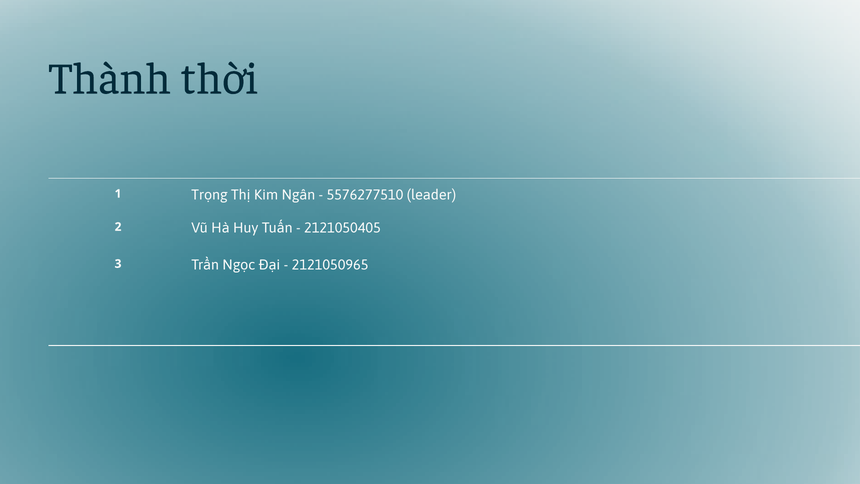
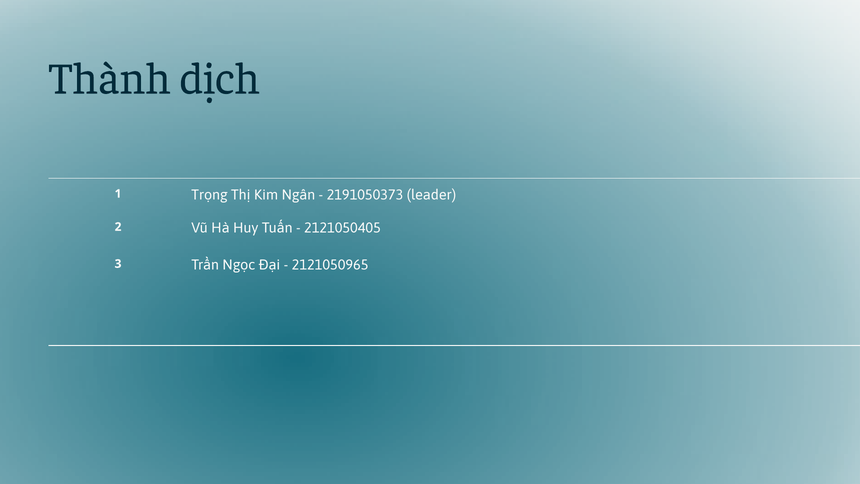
thời: thời -> dịch (220, 79)
5576277510: 5576277510 -> 2191050373 (365, 195)
